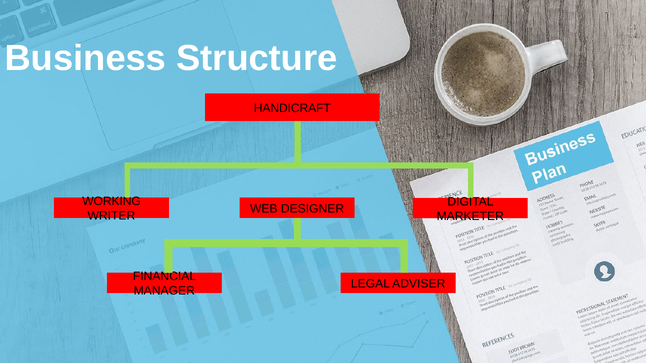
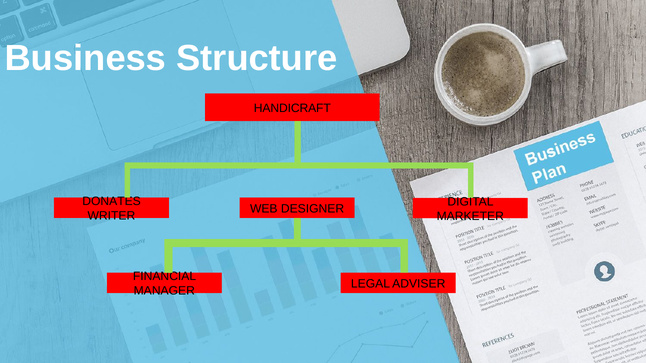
WORKING: WORKING -> DONATES (112, 202)
